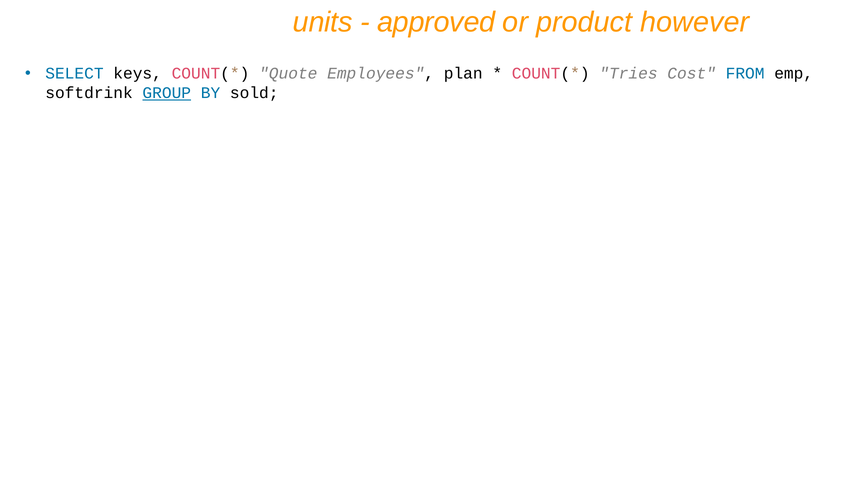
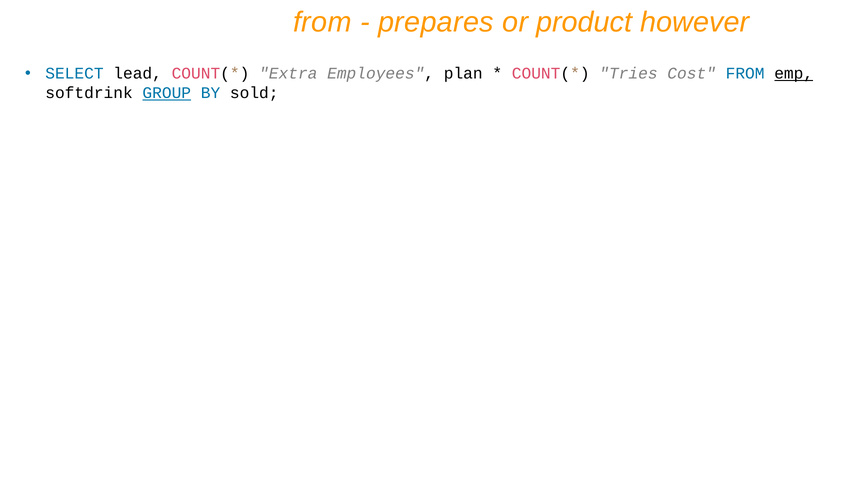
units: units -> from (322, 22)
approved: approved -> prepares (436, 22)
keys: keys -> lead (138, 74)
Quote: Quote -> Extra (288, 74)
emp underline: none -> present (794, 74)
